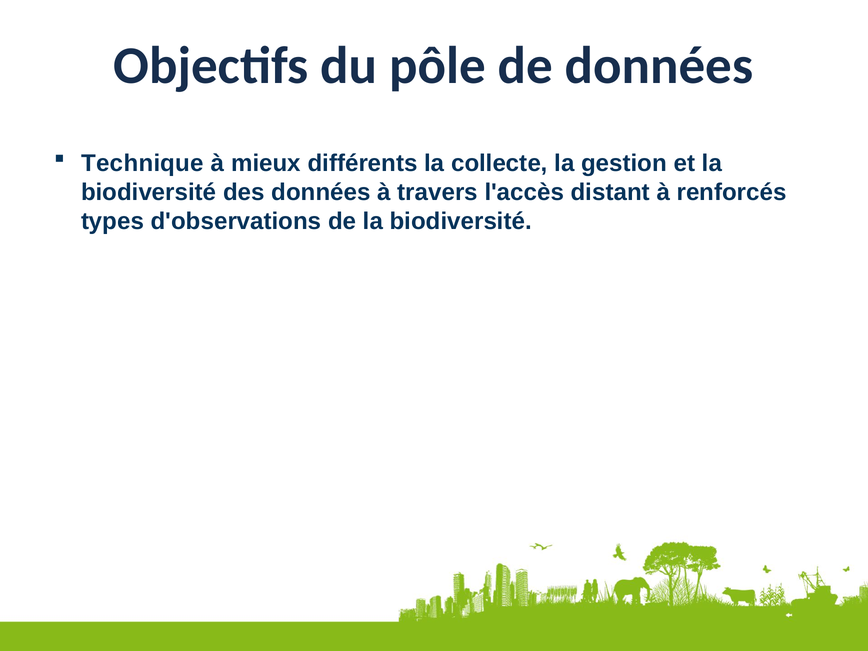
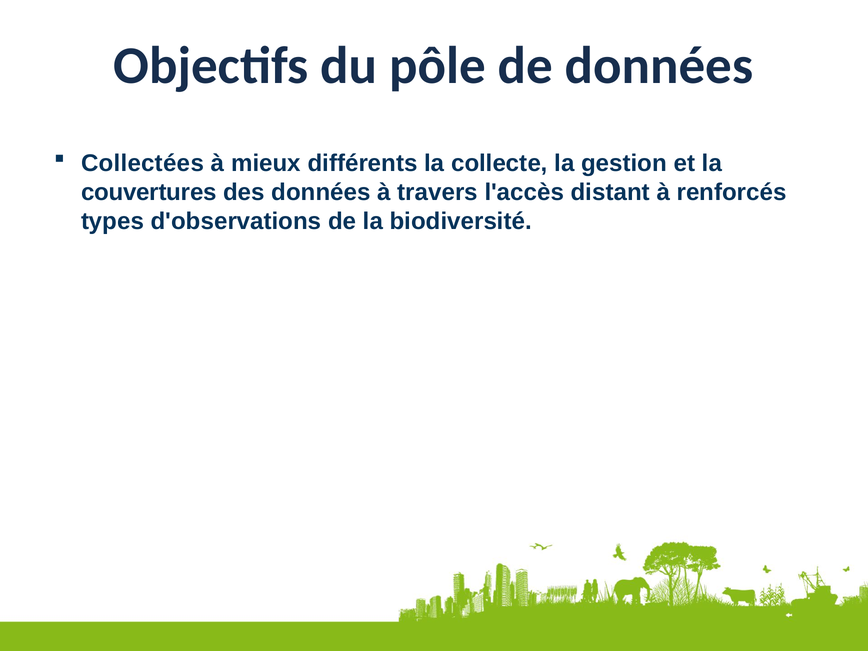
Technique: Technique -> Collectées (143, 163)
biodiversité: biodiversité -> couvertures (149, 192)
